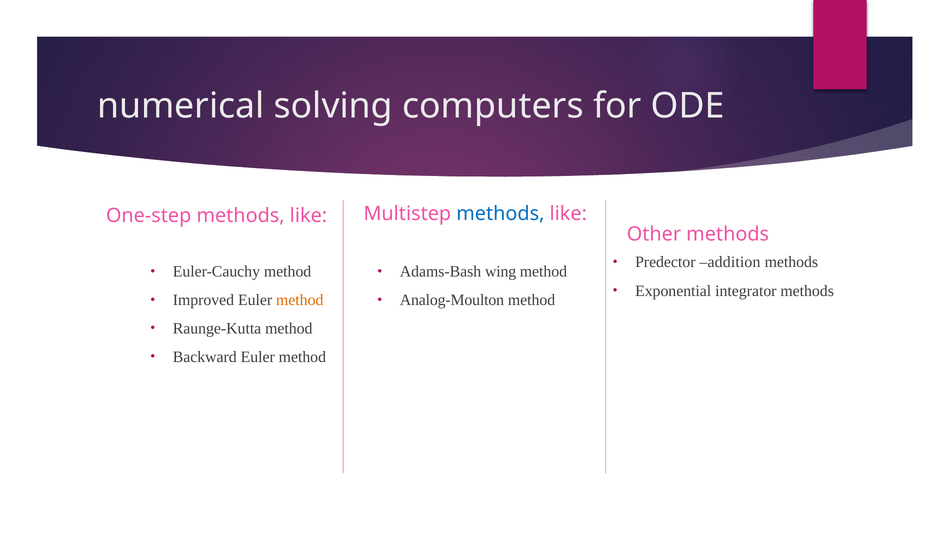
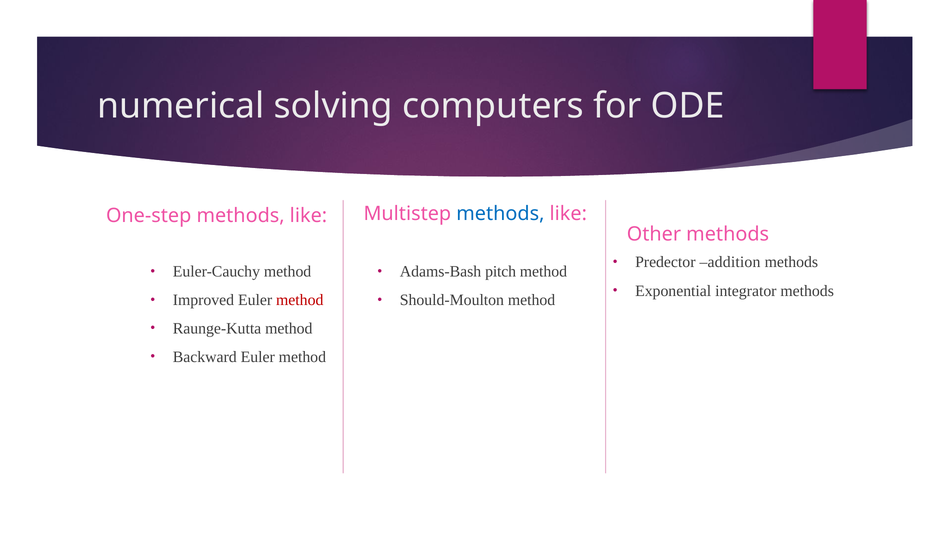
wing: wing -> pitch (501, 271)
method colour: orange -> red (300, 300)
Analog-Moulton: Analog-Moulton -> Should-Moulton (452, 300)
